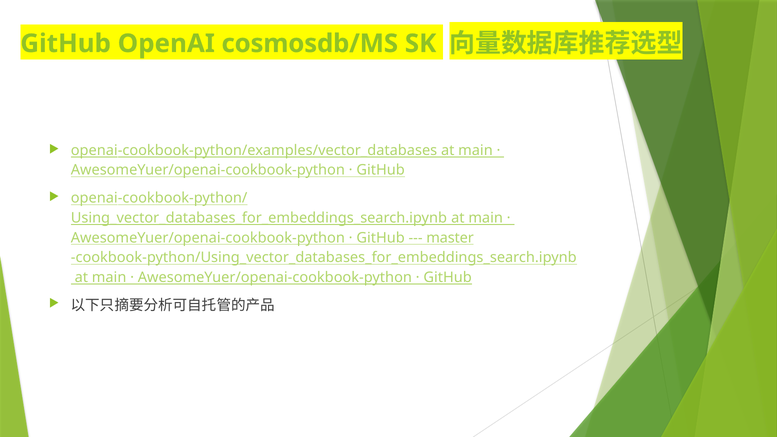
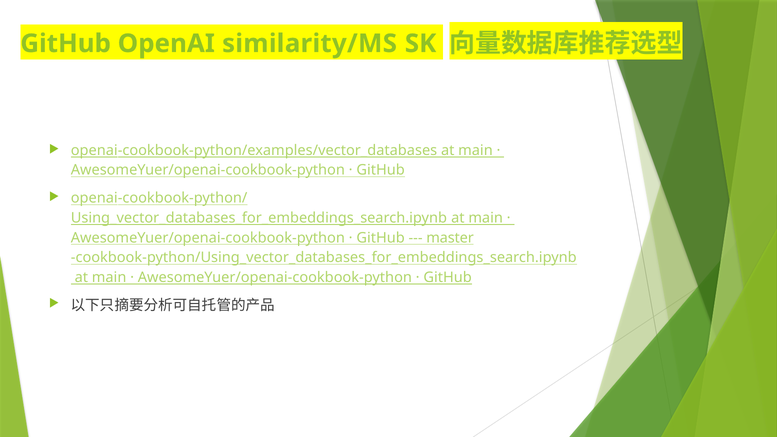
cosmosdb/MS: cosmosdb/MS -> similarity/MS (310, 44)
